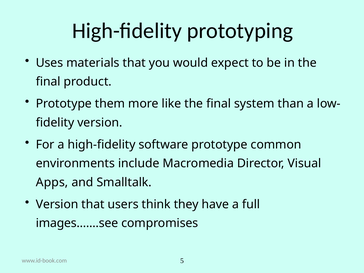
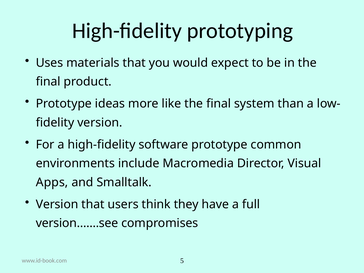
them: them -> ideas (110, 104)
images…….see: images…….see -> version…….see (77, 223)
